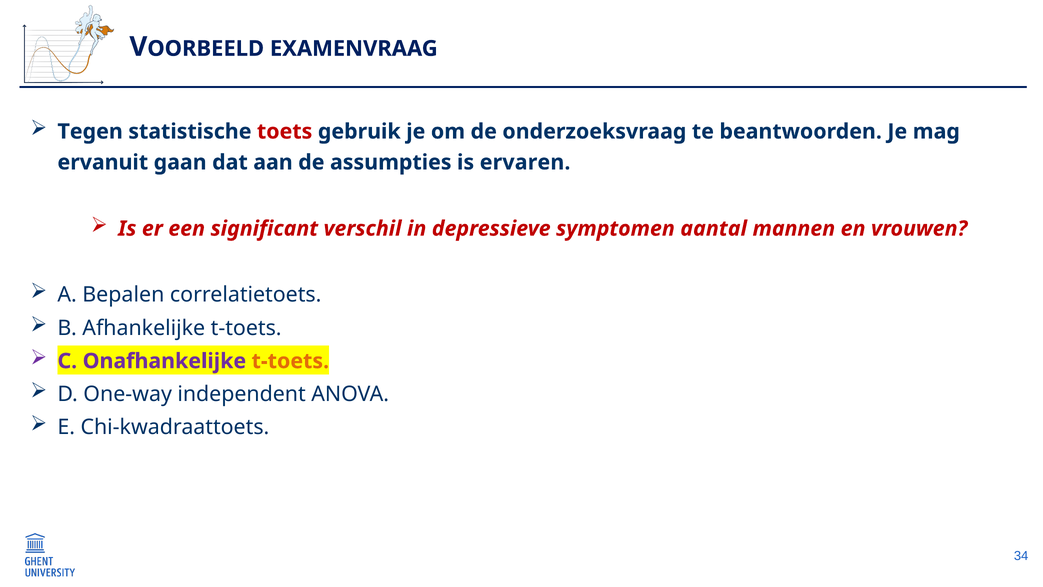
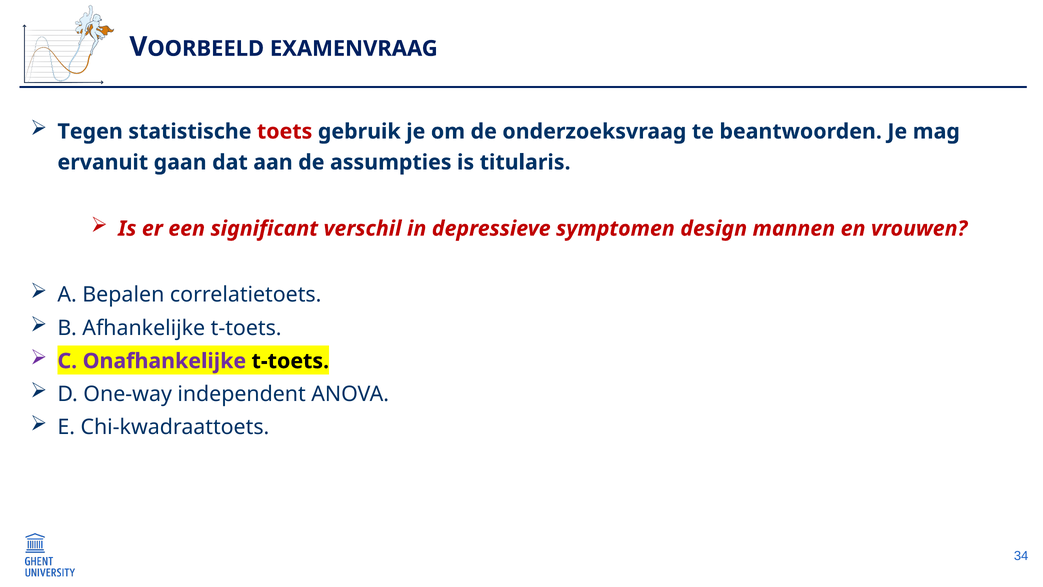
ervaren: ervaren -> titularis (525, 162)
aantal: aantal -> design (714, 229)
t-toets colour: orange -> black (290, 361)
